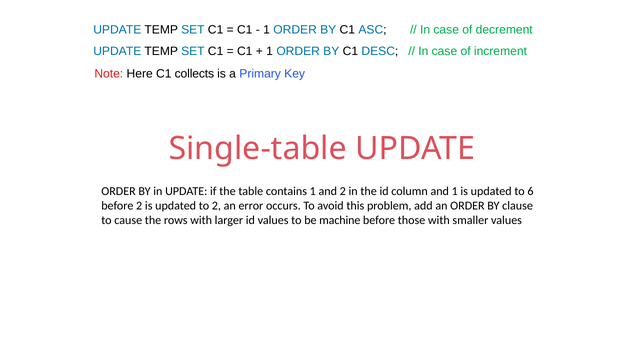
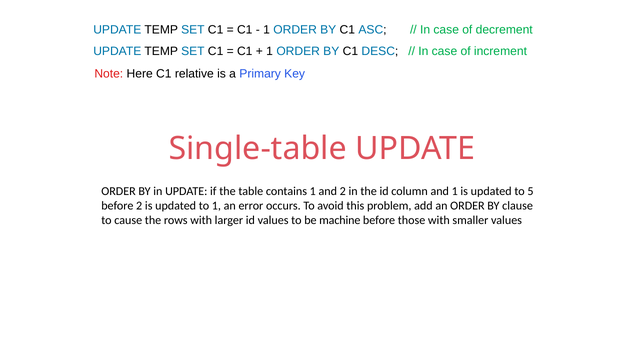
collects: collects -> relative (194, 74)
6: 6 -> 5 (530, 192)
to 2: 2 -> 1 (216, 206)
